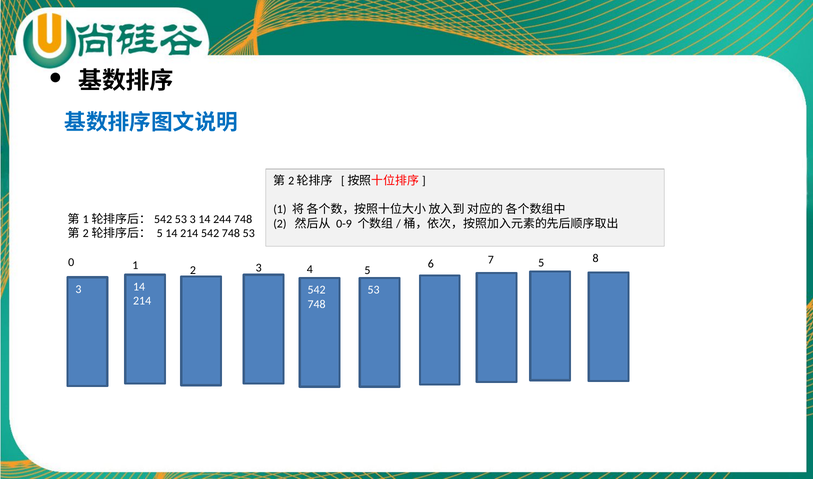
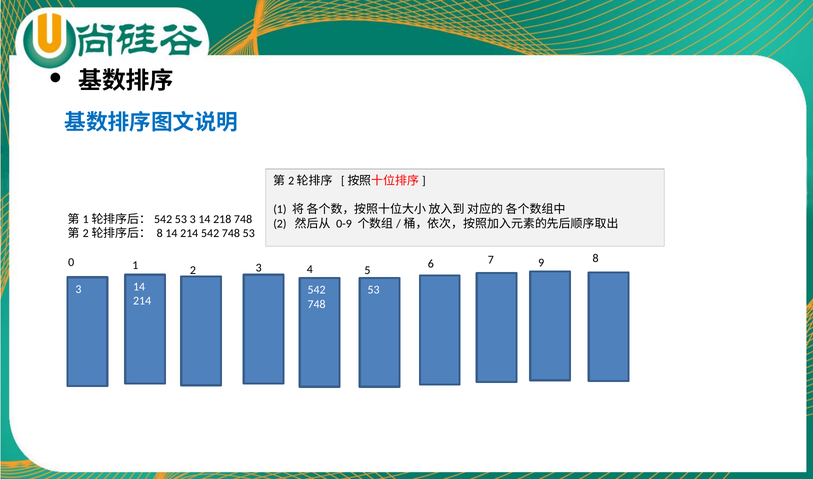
244: 244 -> 218 (222, 219)
5: 5 -> 8 (160, 233)
7 5: 5 -> 9 (541, 263)
